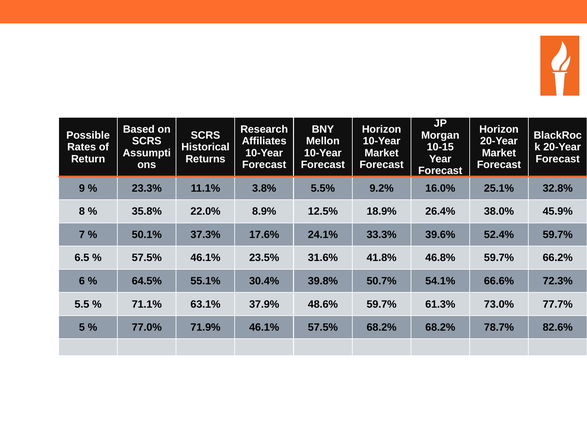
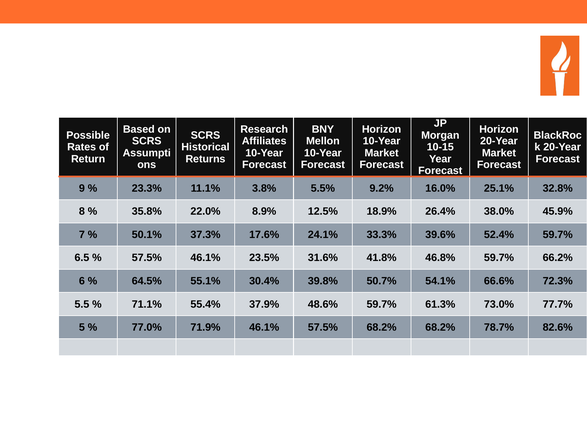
63.1%: 63.1% -> 55.4% (206, 304)
